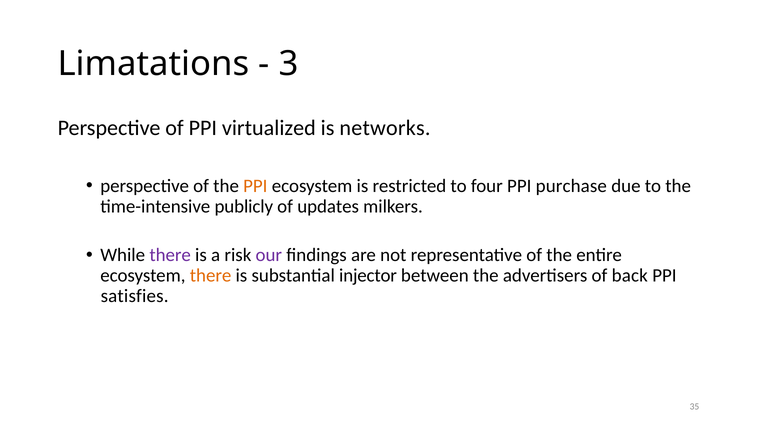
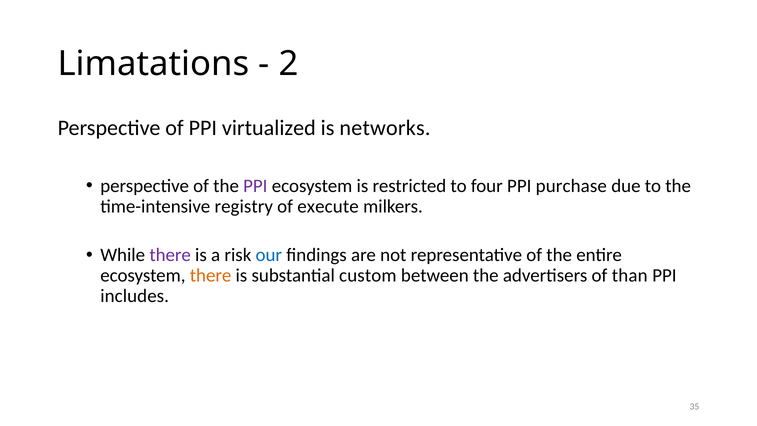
3: 3 -> 2 (289, 64)
PPI colour: orange -> purple (255, 186)
publicly: publicly -> registry (244, 206)
updates: updates -> execute (328, 206)
our colour: purple -> blue (269, 255)
injector: injector -> custom (368, 275)
back: back -> than (630, 275)
satisfies: satisfies -> includes (135, 296)
